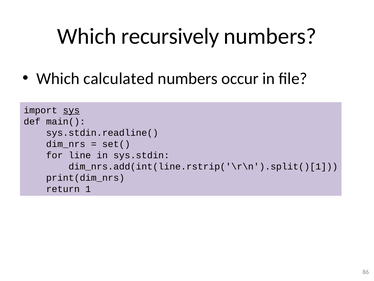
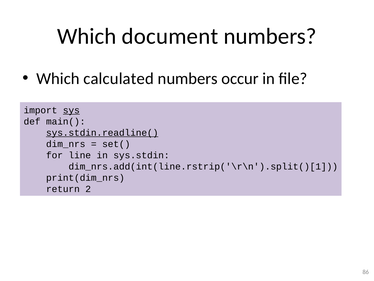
recursively: recursively -> document (170, 36)
sys.stdin.readline( underline: none -> present (102, 132)
1: 1 -> 2 (88, 189)
